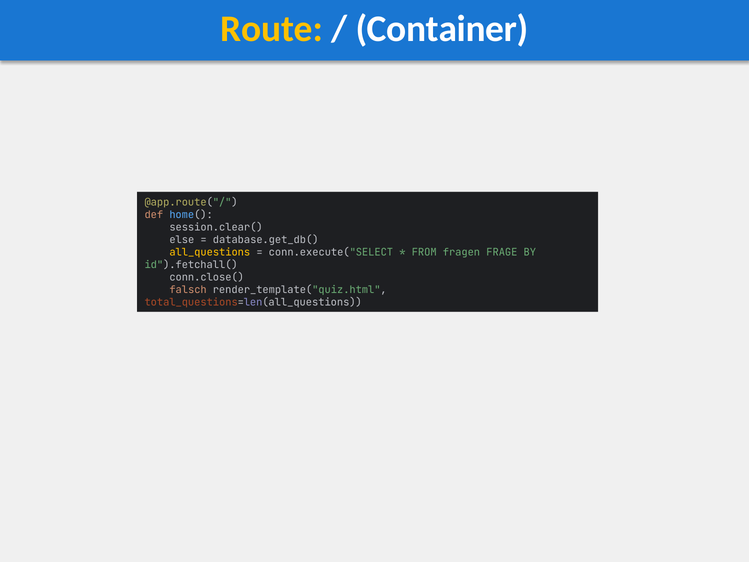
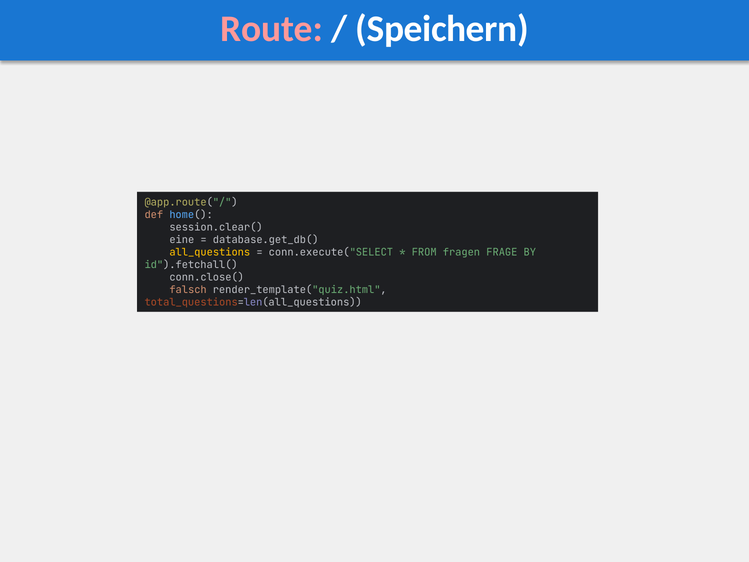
Route colour: yellow -> pink (272, 29)
Container: Container -> Speichern (442, 29)
else: else -> eine (182, 240)
